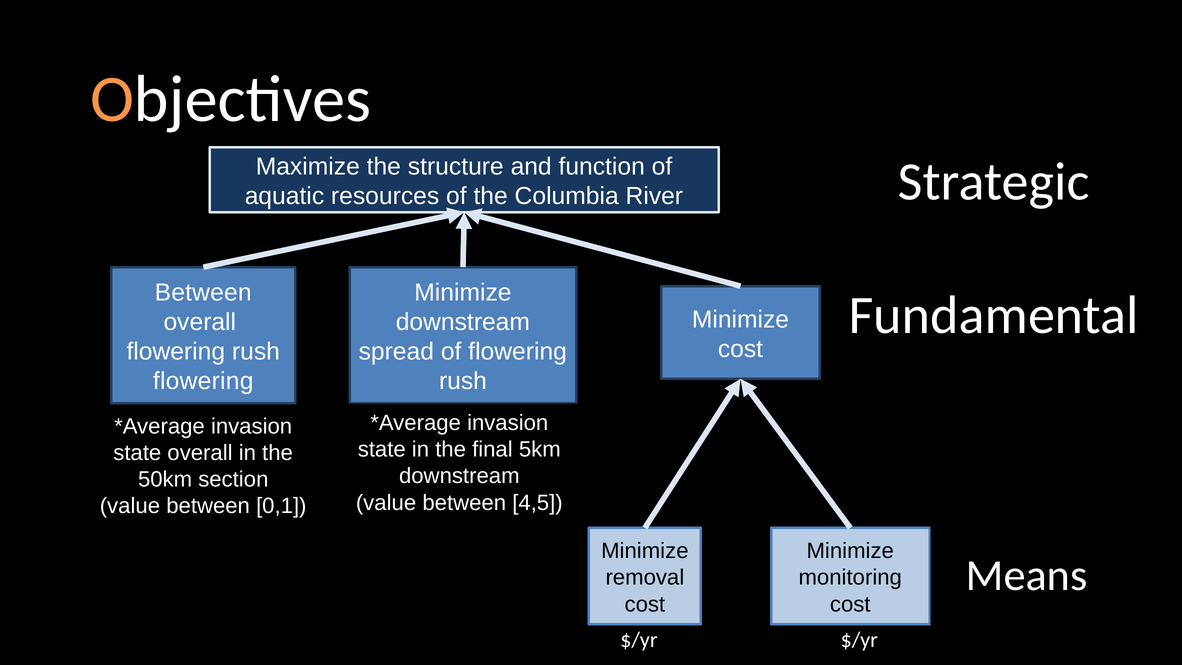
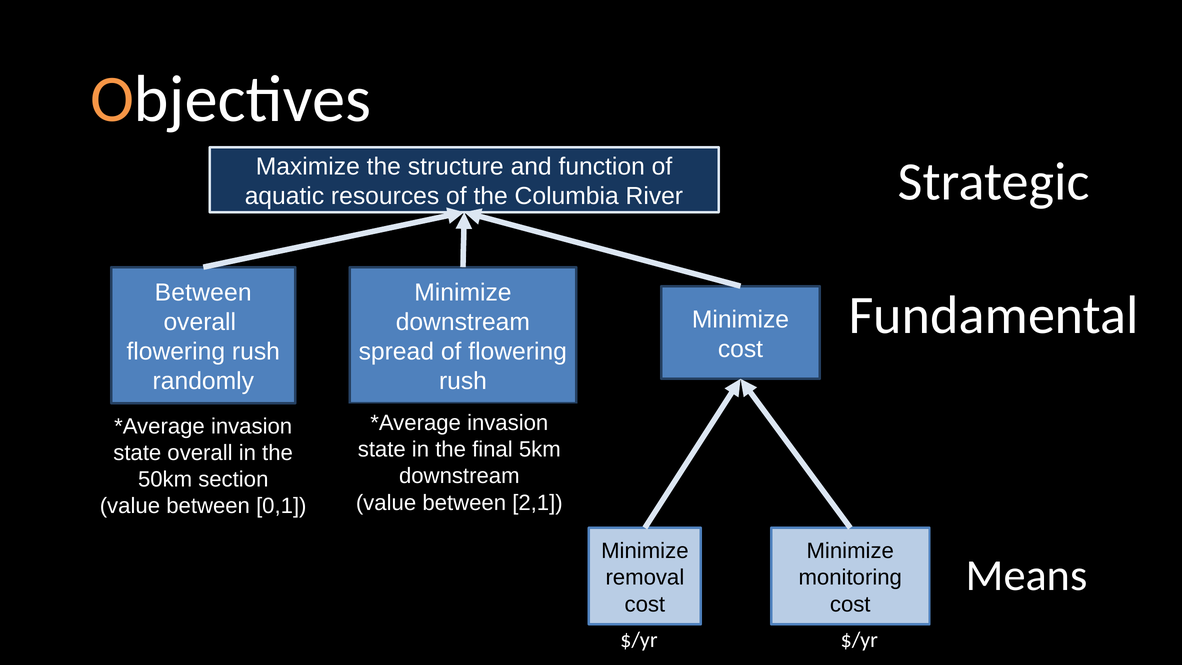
flowering: flowering -> randomly (203, 381)
4,5: 4,5 -> 2,1 (537, 503)
